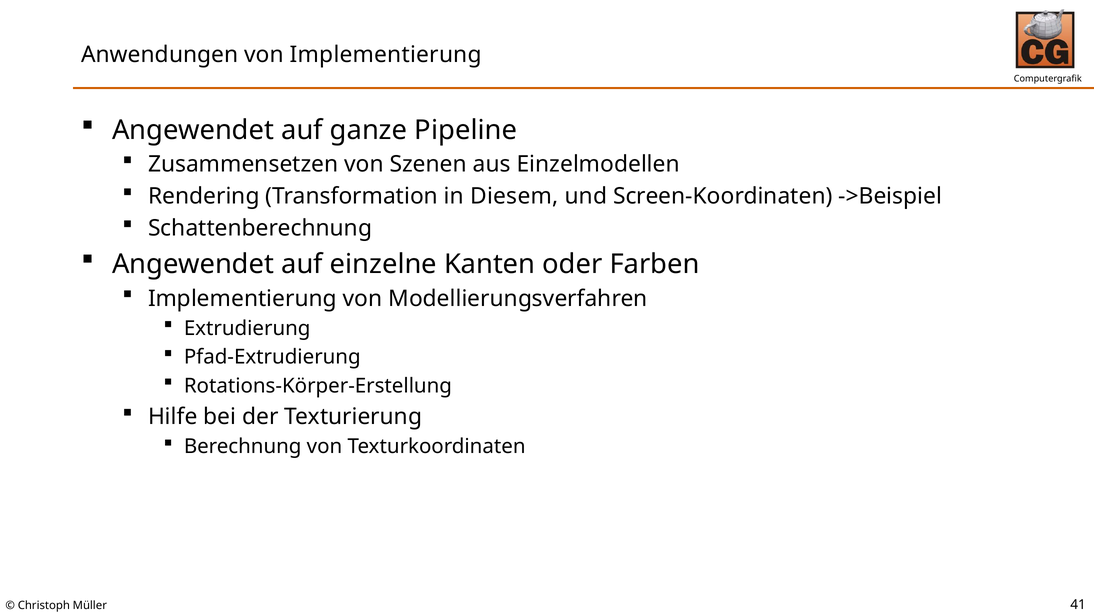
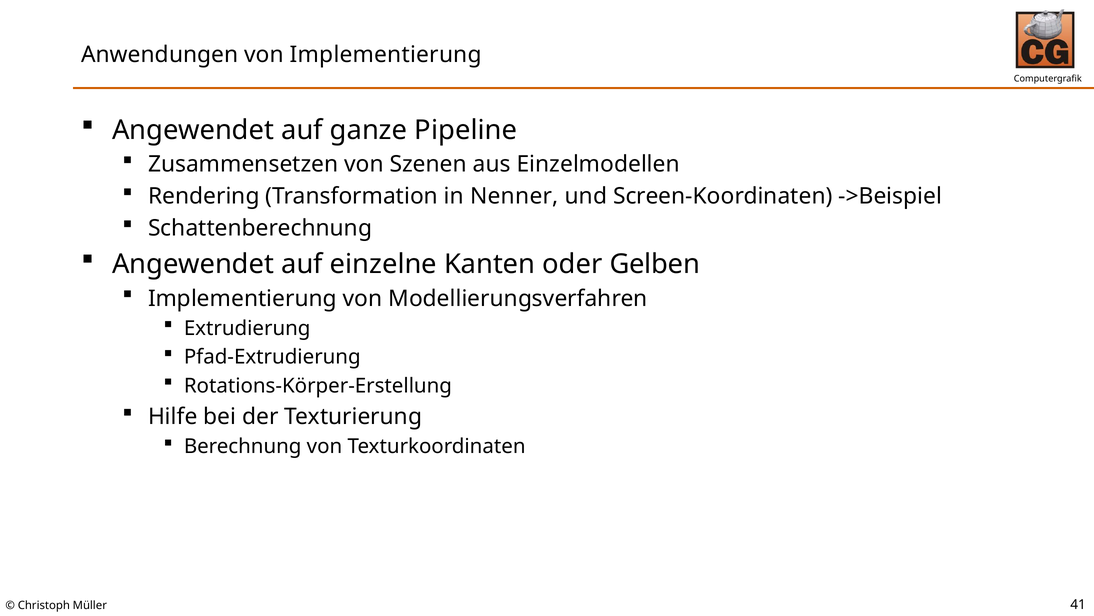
Diesem: Diesem -> Nenner (514, 196)
Farben: Farben -> Gelben (655, 264)
